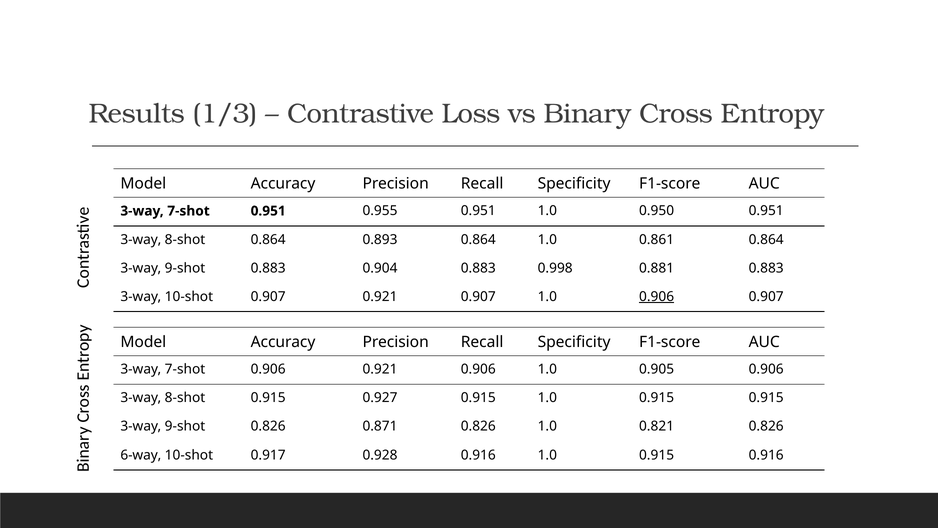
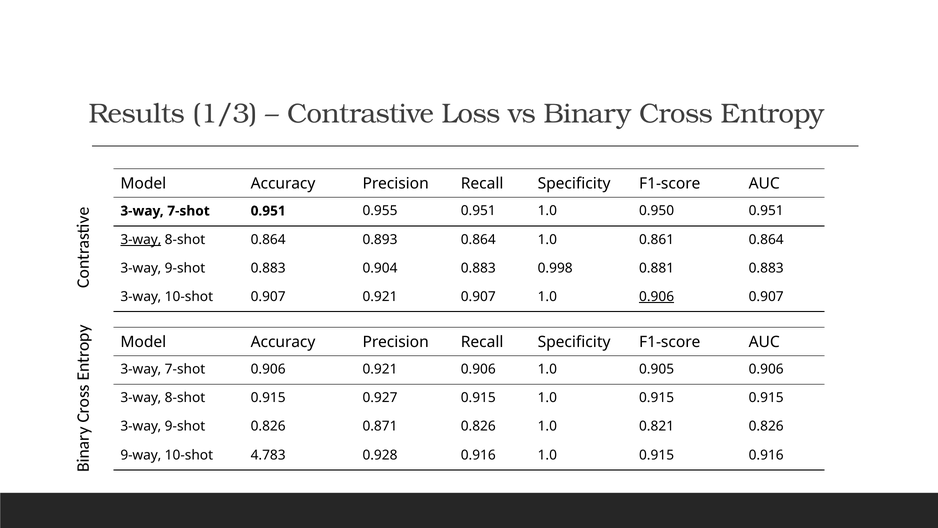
3-way underline: none -> present (141, 239)
6-way: 6-way -> 9-way (141, 455)
0.917: 0.917 -> 4.783 (268, 455)
